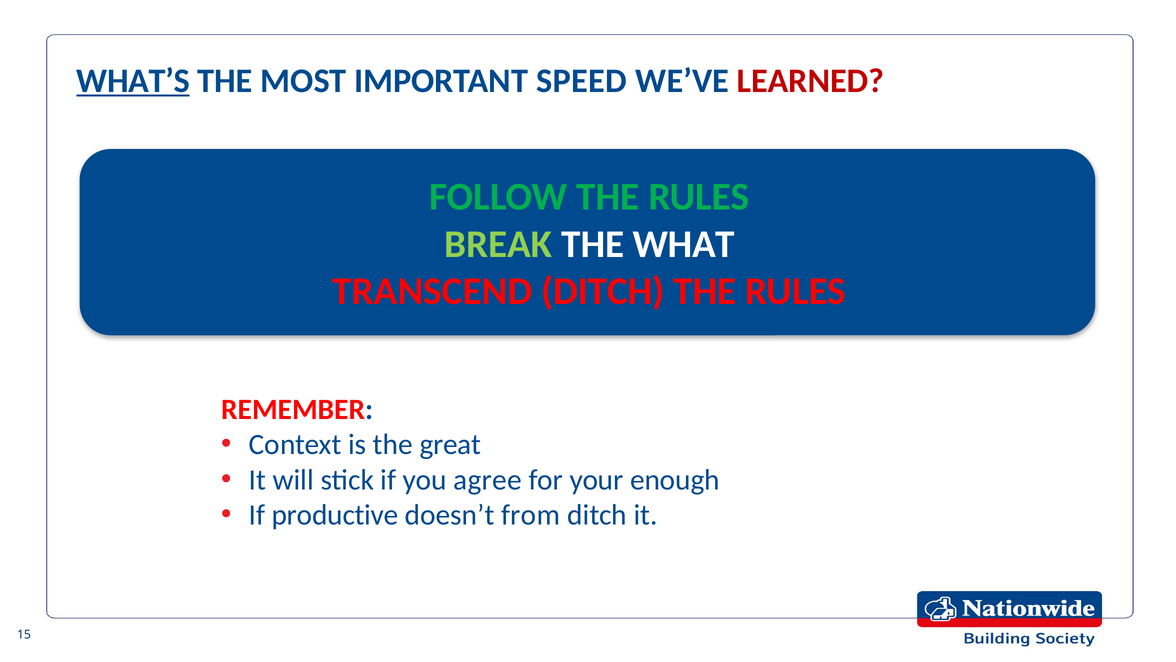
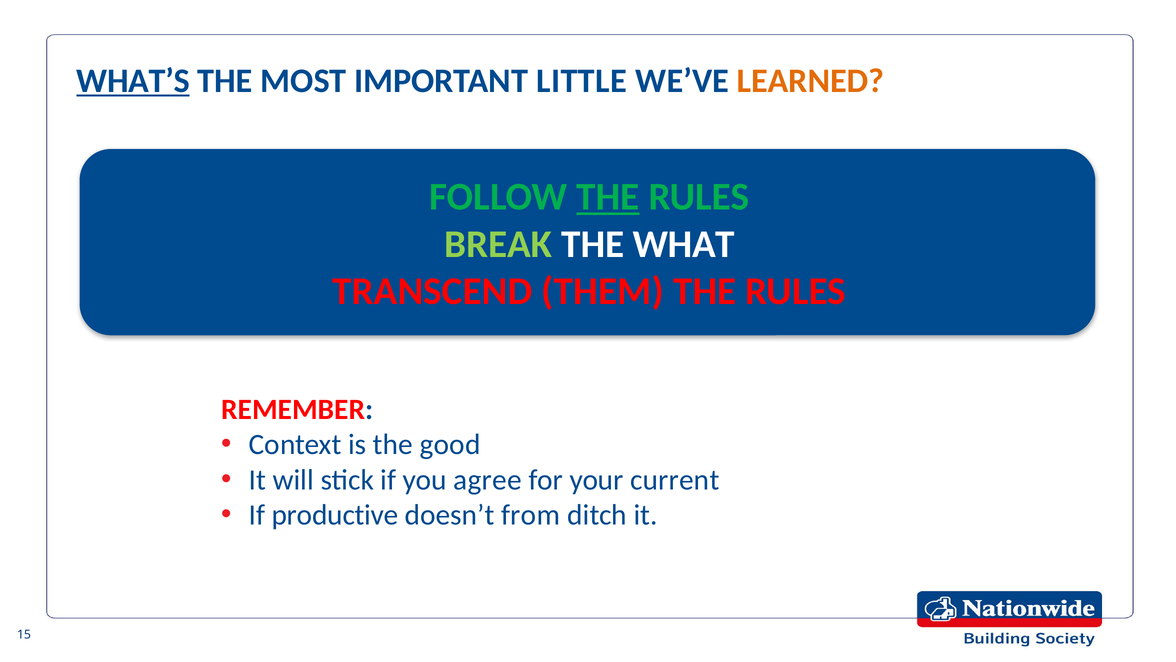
SPEED: SPEED -> LITTLE (582, 81)
LEARNED colour: red -> orange (810, 81)
THE underline: none -> present (608, 197)
TRANSCEND DITCH: DITCH -> THEM (603, 291)
great: great -> good (450, 444)
enough: enough -> current (675, 480)
